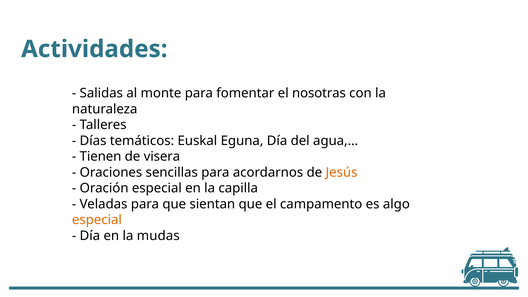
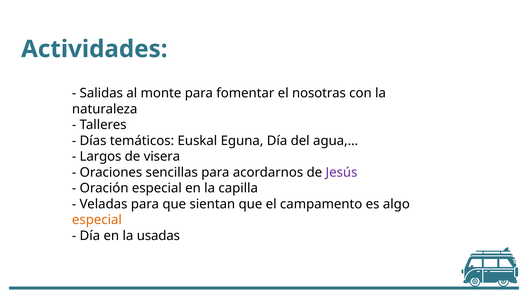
Tienen: Tienen -> Largos (101, 157)
Jesús colour: orange -> purple (341, 172)
mudas: mudas -> usadas (158, 236)
